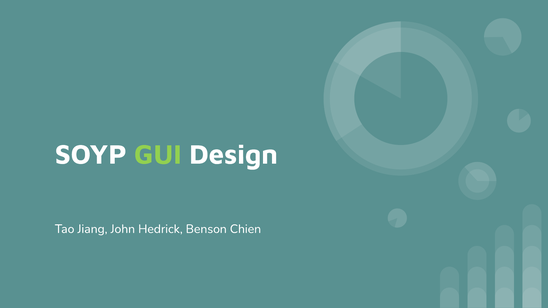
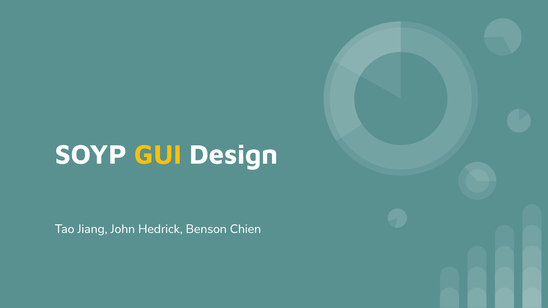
GUI colour: light green -> yellow (158, 155)
